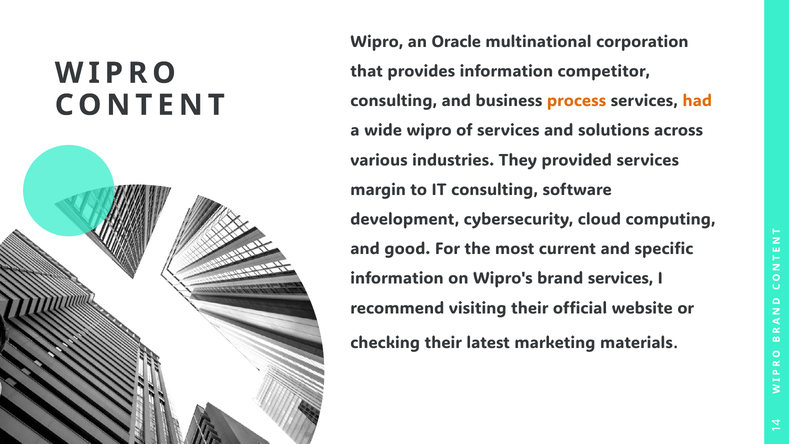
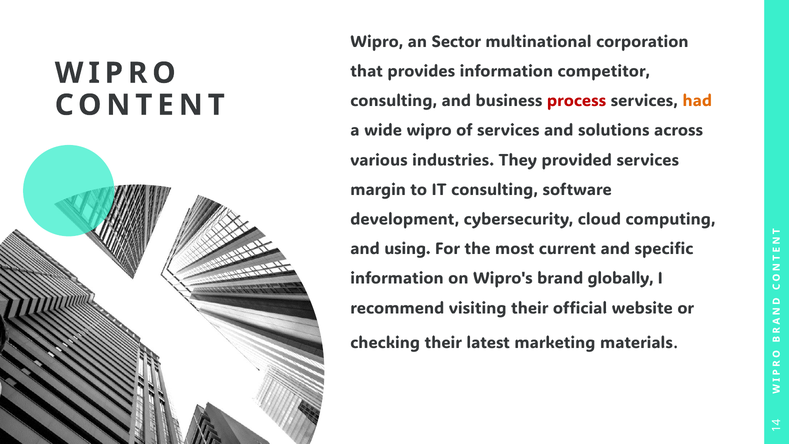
Oracle: Oracle -> Sector (456, 42)
process colour: orange -> red (577, 101)
good: good -> using (407, 249)
brand services: services -> globally (621, 278)
